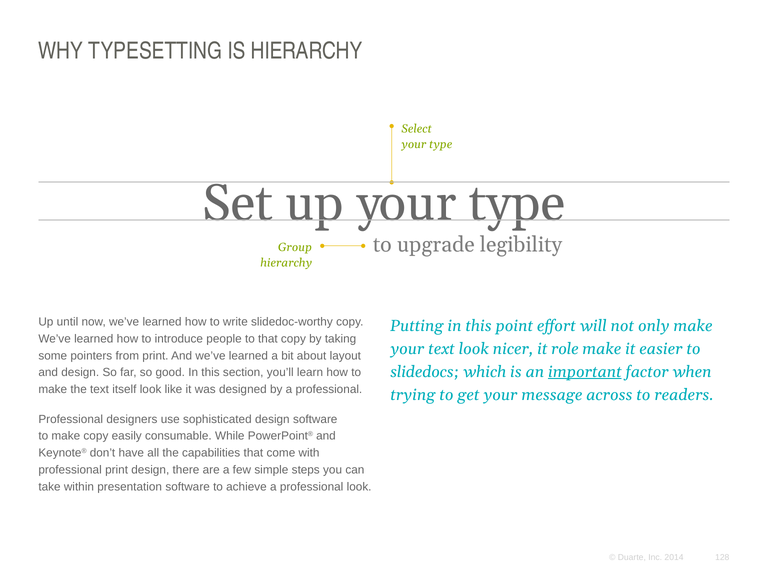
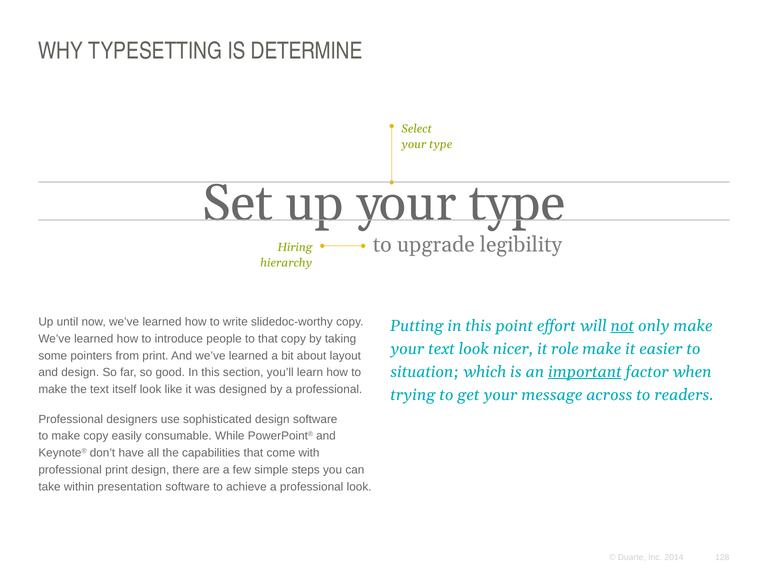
IS HIERARCHY: HIERARCHY -> DETERMINE (307, 51)
Group: Group -> Hiring (295, 247)
not underline: none -> present (622, 326)
slidedocs: slidedocs -> situation (425, 372)
